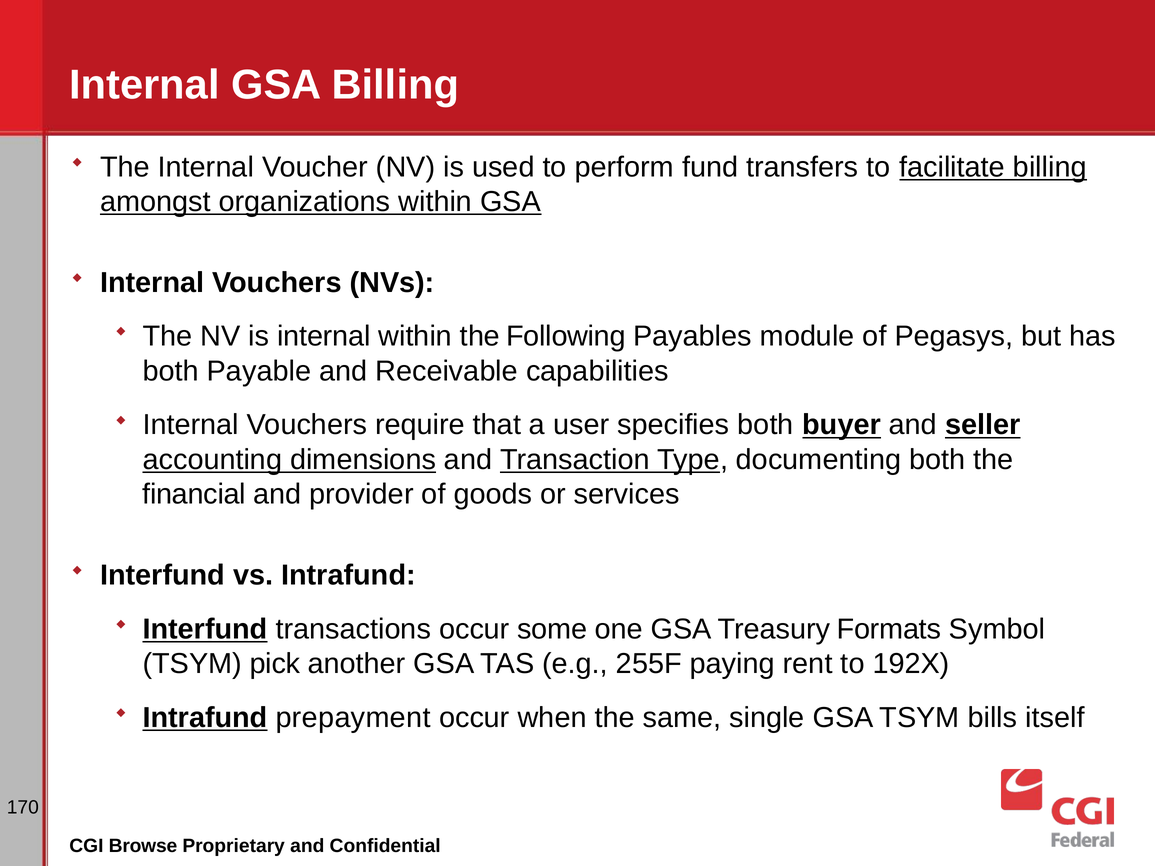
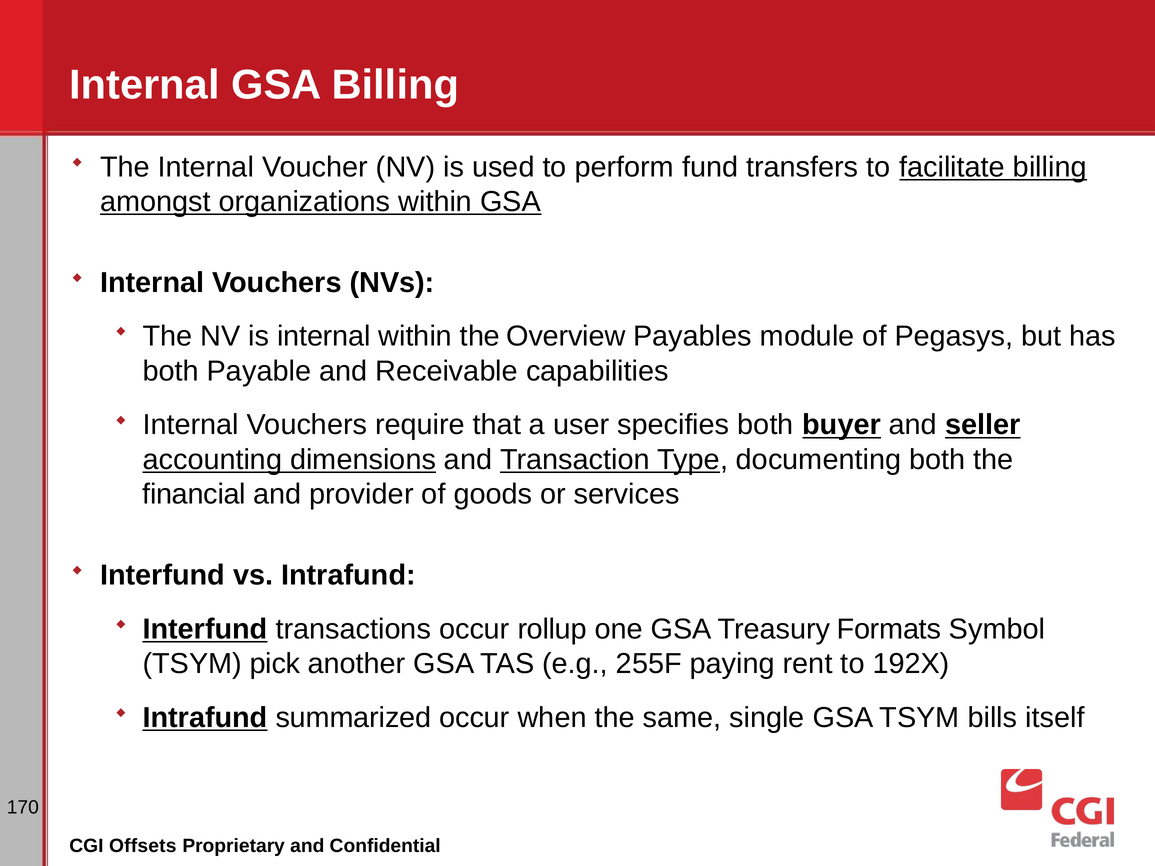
Following: Following -> Overview (566, 337)
some: some -> rollup (552, 629)
prepayment: prepayment -> summarized (353, 718)
Browse: Browse -> Offsets (143, 846)
